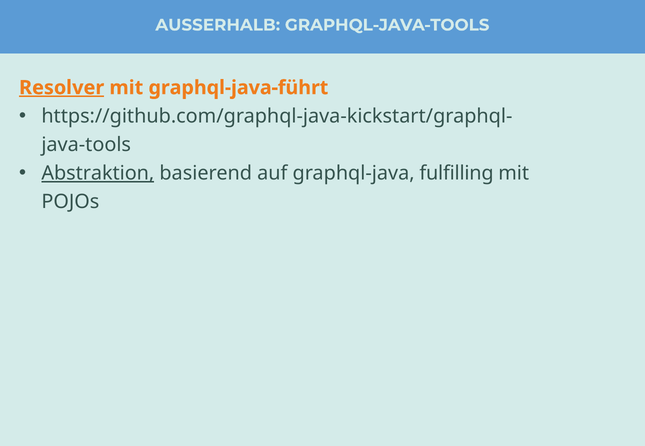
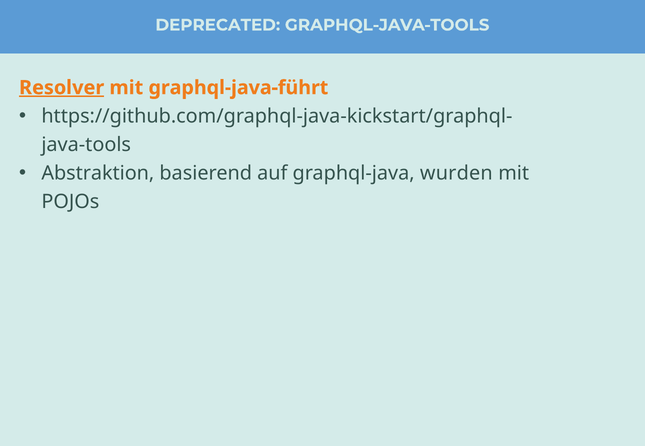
AUSSERHALB: AUSSERHALB -> DEPRECATED (218, 25)
Abstraktion underline: present -> none (98, 174)
fulfilling: fulfilling -> wurden (456, 174)
